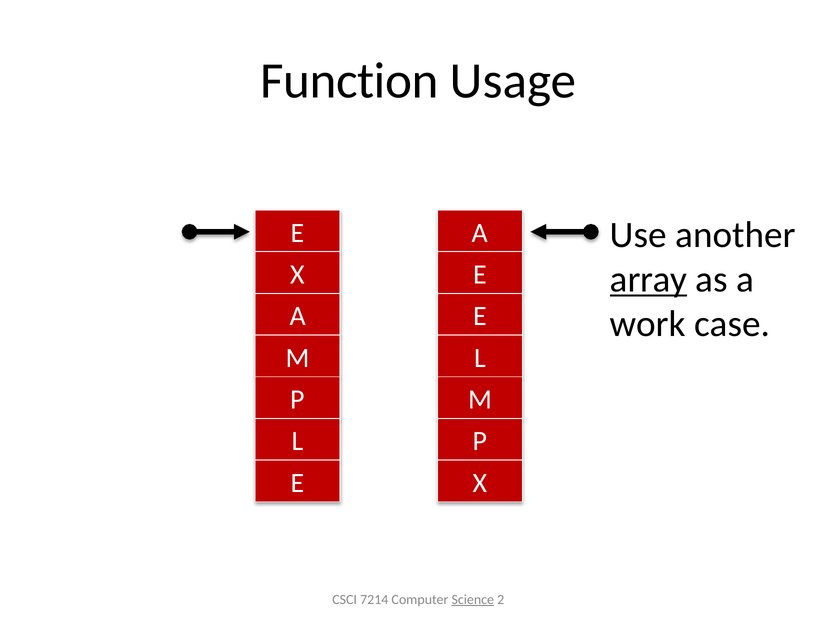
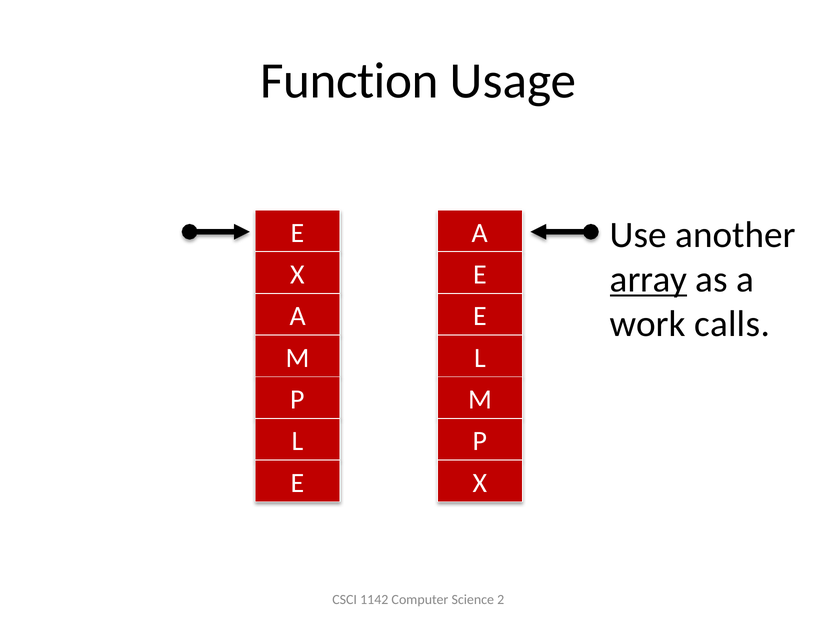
case: case -> calls (732, 324)
7214: 7214 -> 1142 (374, 599)
Science underline: present -> none (473, 599)
